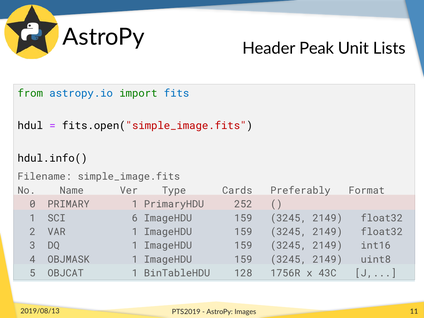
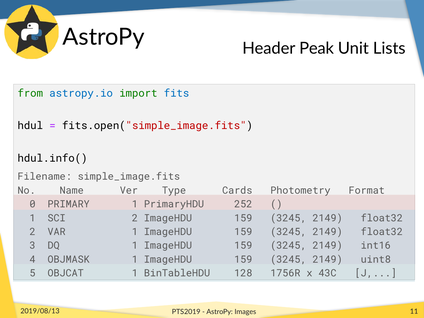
Preferably: Preferably -> Photometry (300, 190)
SCI 6: 6 -> 2 (135, 218)
